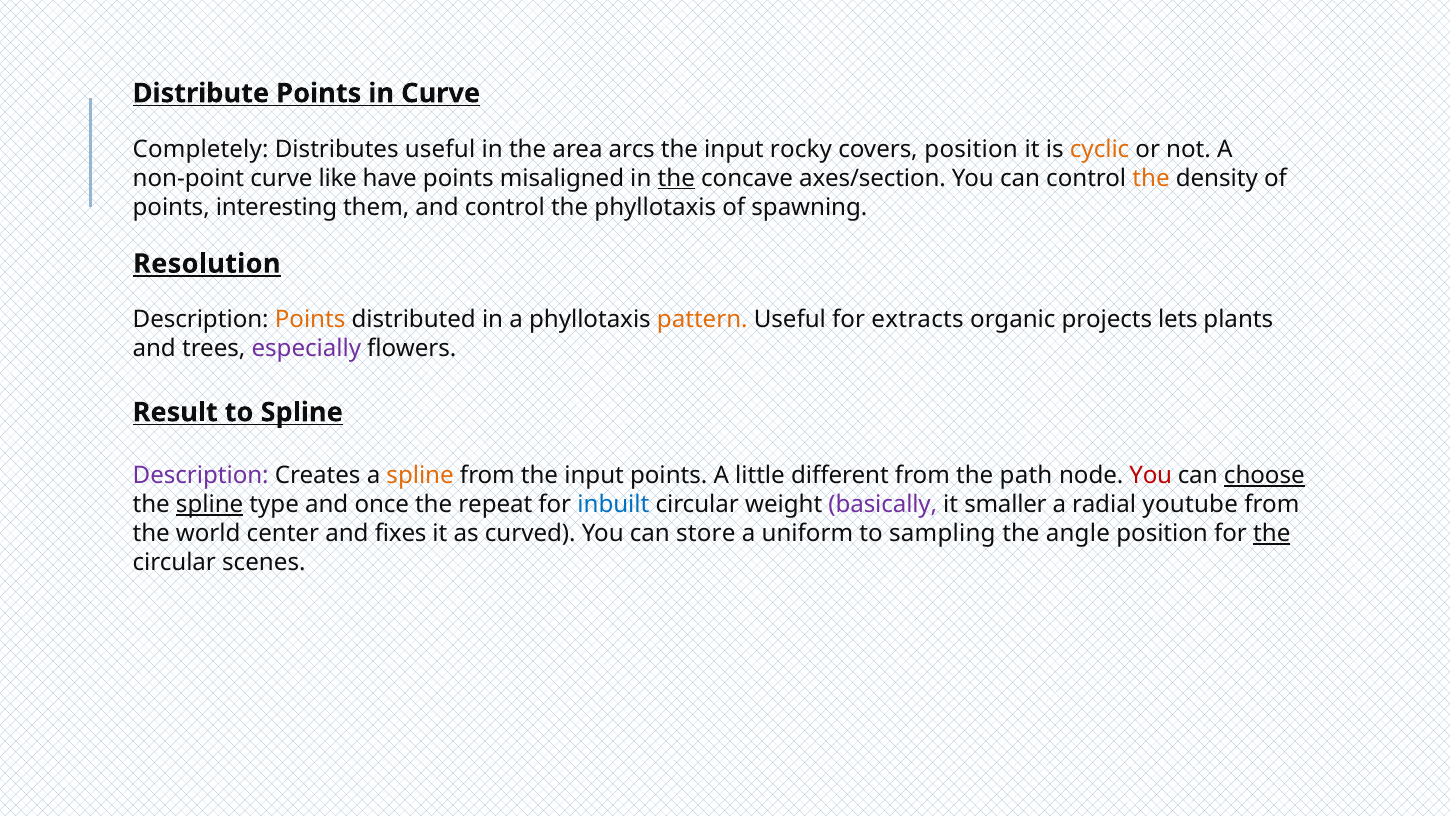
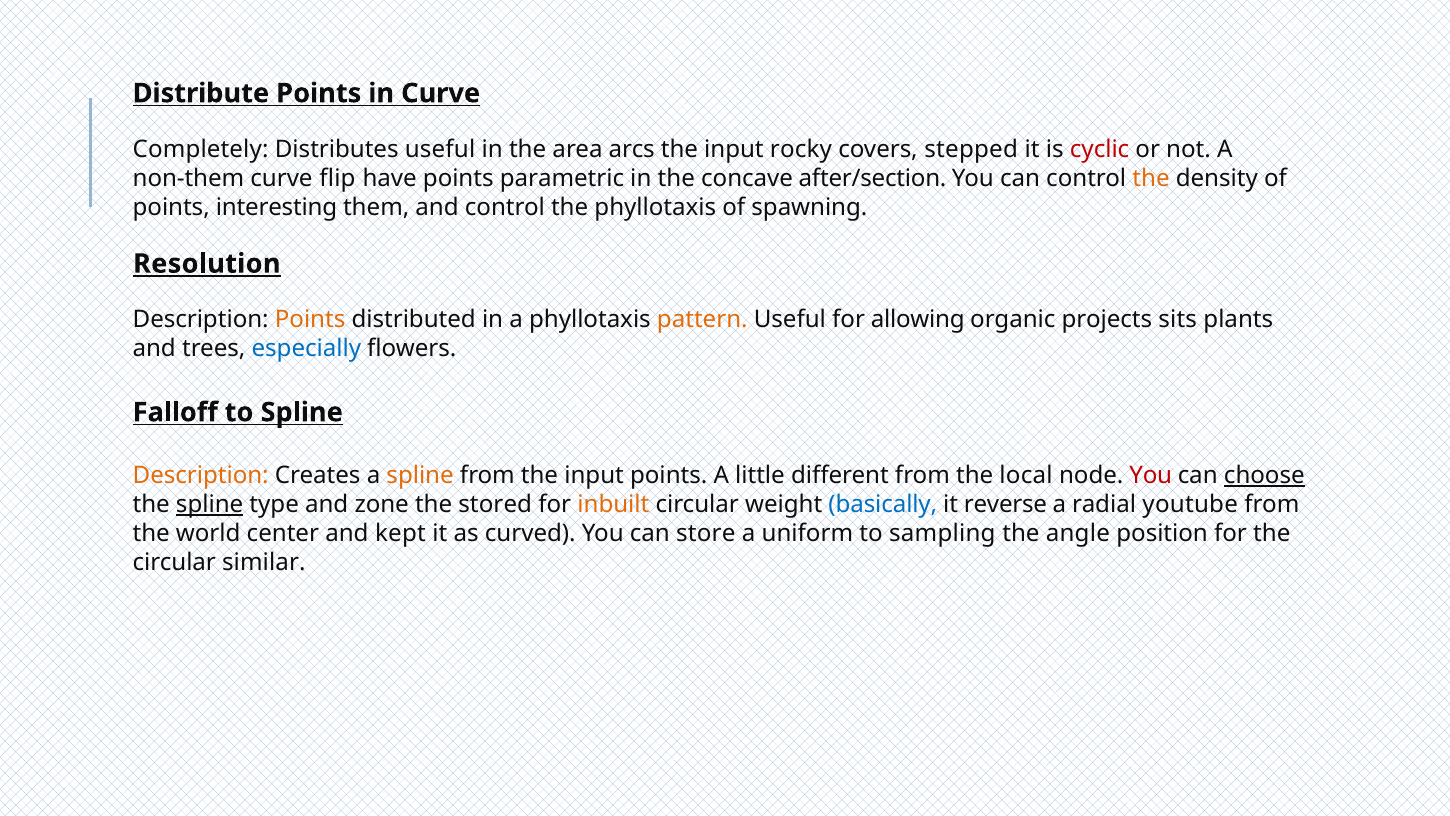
covers position: position -> stepped (971, 149)
cyclic colour: orange -> red (1100, 149)
non‑point: non‑point -> non‑them (188, 178)
like: like -> flip (337, 178)
misaligned: misaligned -> parametric (562, 178)
the underline: present -> none (676, 178)
axes/section: axes/section -> after/section (873, 178)
extracts: extracts -> allowing (918, 320)
lets: lets -> sits (1178, 320)
especially colour: purple -> blue (306, 349)
Result: Result -> Falloff (175, 412)
Description colour: purple -> orange (201, 475)
path: path -> local (1026, 475)
once: once -> zone (382, 504)
repeat: repeat -> stored (495, 504)
inbuilt colour: blue -> orange (613, 504)
basically colour: purple -> blue (883, 504)
smaller: smaller -> reverse (1005, 504)
fixes: fixes -> kept (400, 533)
the underline: present -> none (1272, 533)
scenes: scenes -> similar (264, 562)
